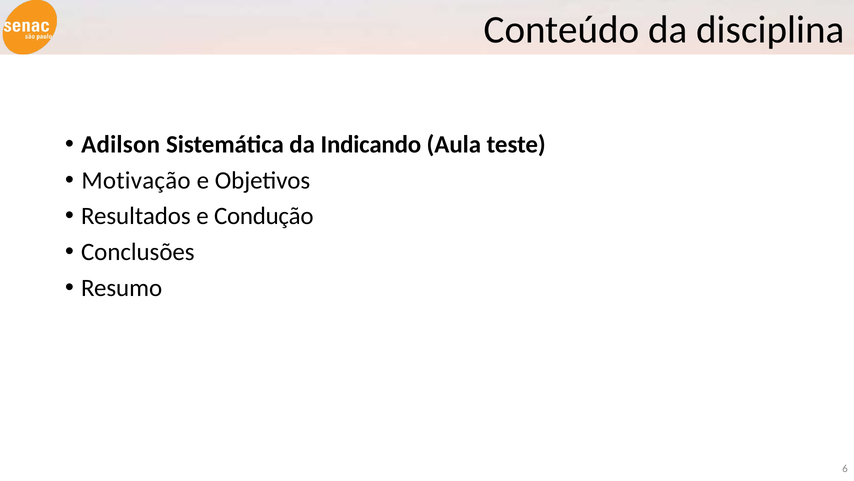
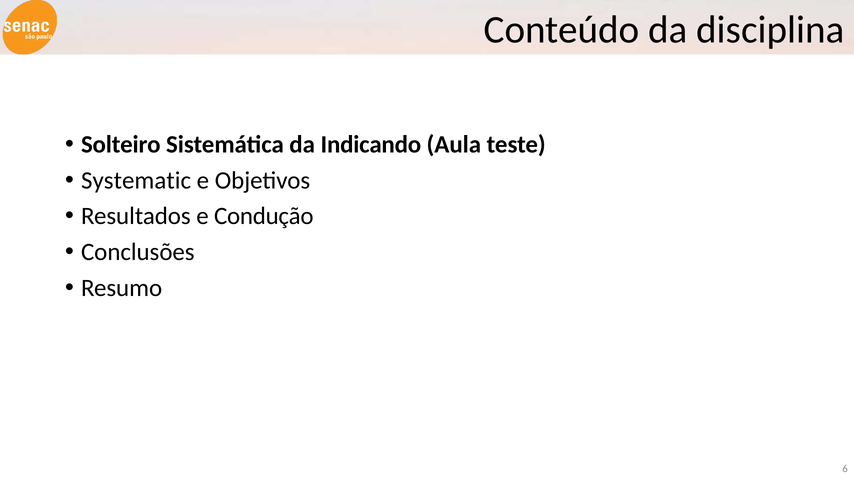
Adilson: Adilson -> Solteiro (121, 144)
Motivação: Motivação -> Systematic (136, 180)
